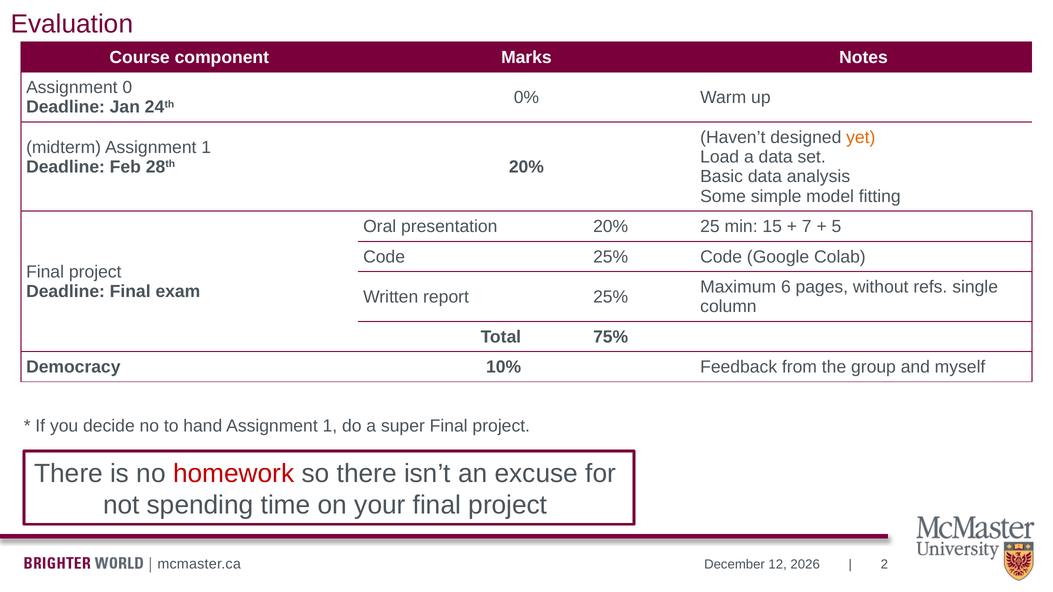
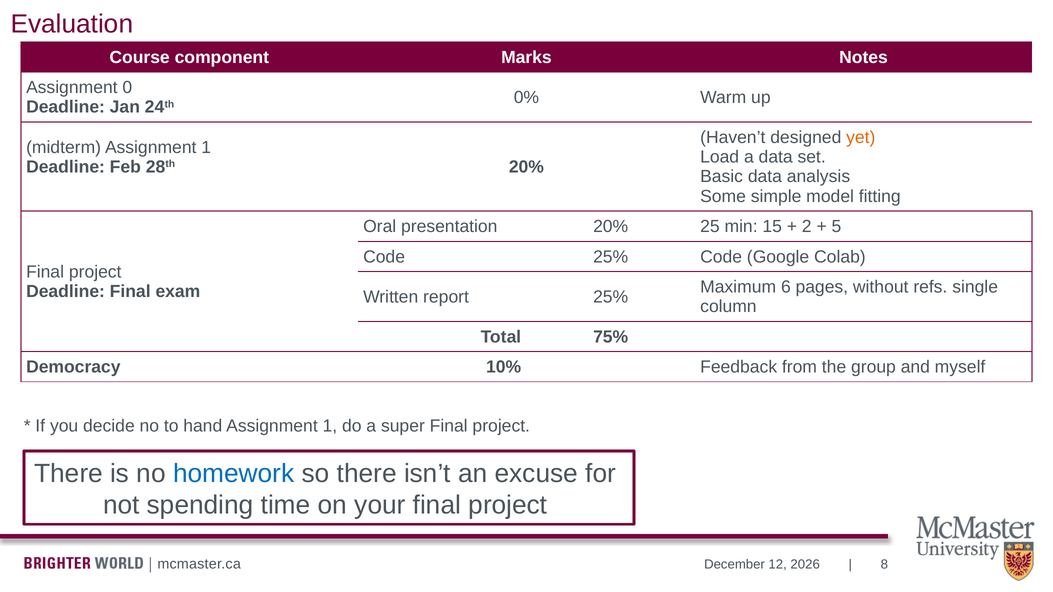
7: 7 -> 2 (807, 227)
homework colour: red -> blue (234, 474)
2: 2 -> 8 (884, 565)
